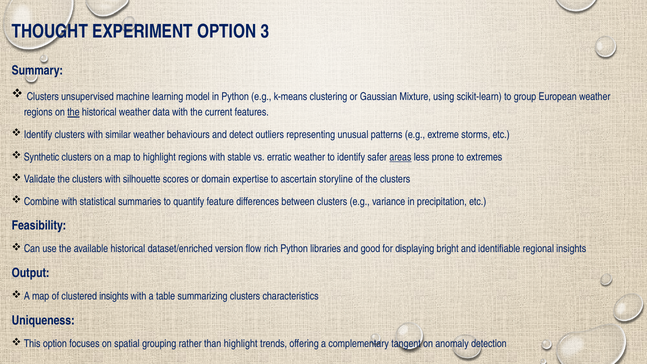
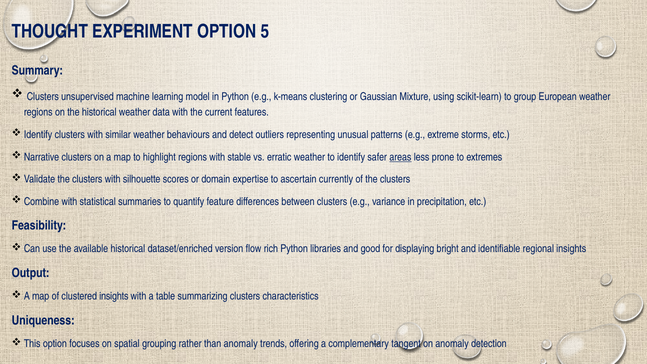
3: 3 -> 5 (265, 31)
the underline: present -> none (73, 112)
Synthetic: Synthetic -> Narrative (42, 157)
storyline: storyline -> currently (336, 179)
than highlight: highlight -> anomaly (241, 344)
